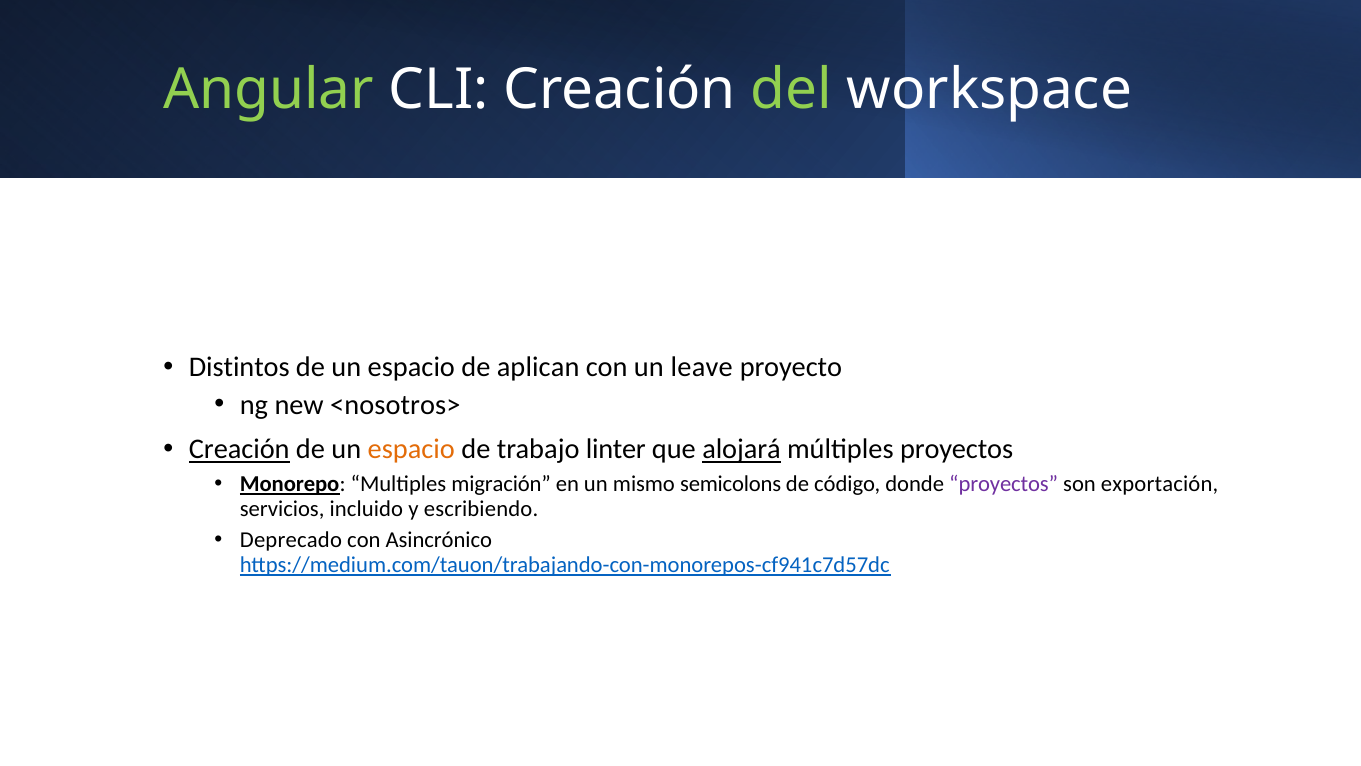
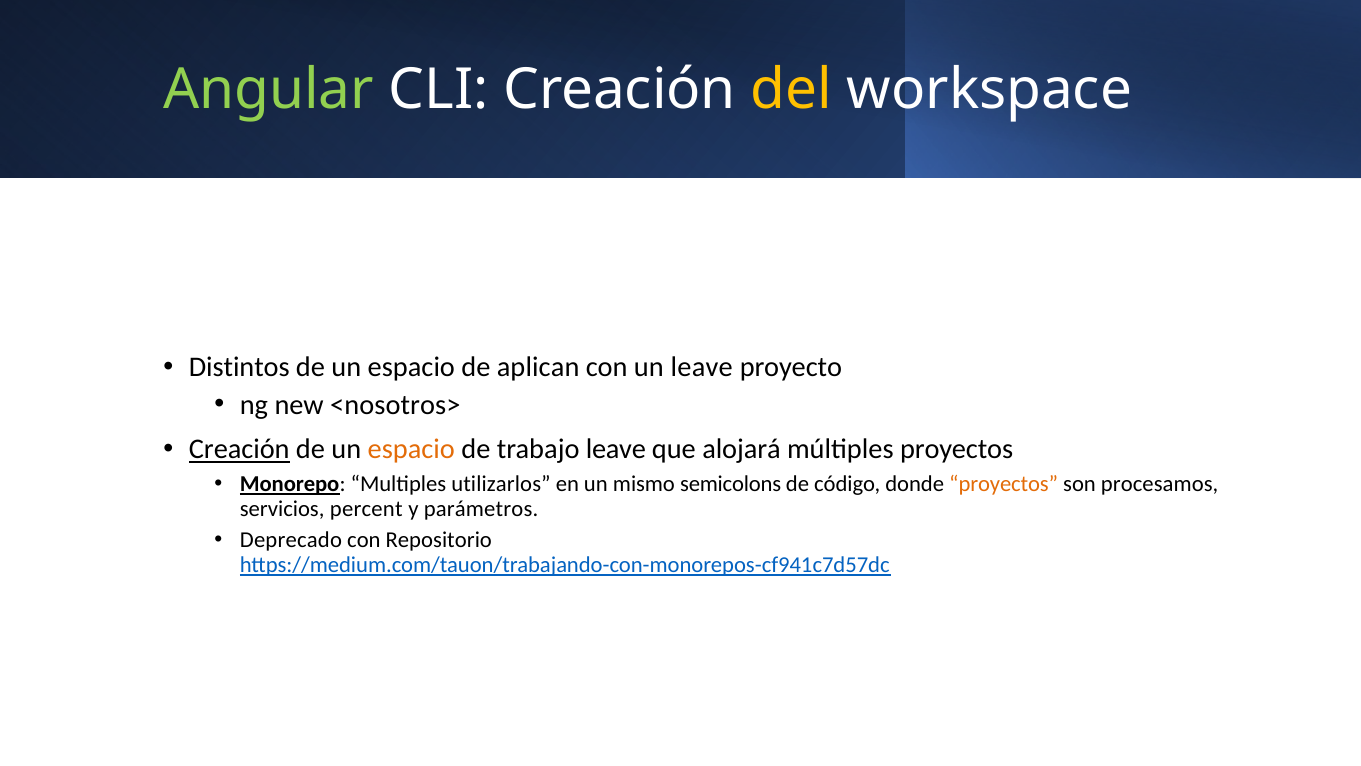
del colour: light green -> yellow (791, 90)
trabajo linter: linter -> leave (616, 449)
alojará underline: present -> none (741, 449)
migración: migración -> utilizarlos (501, 484)
proyectos colour: purple -> orange (1004, 484)
exportación: exportación -> procesamos (1160, 484)
incluido: incluido -> percent (366, 508)
escribiendo: escribiendo -> parámetros (481, 508)
Asincrónico: Asincrónico -> Repositorio (439, 540)
